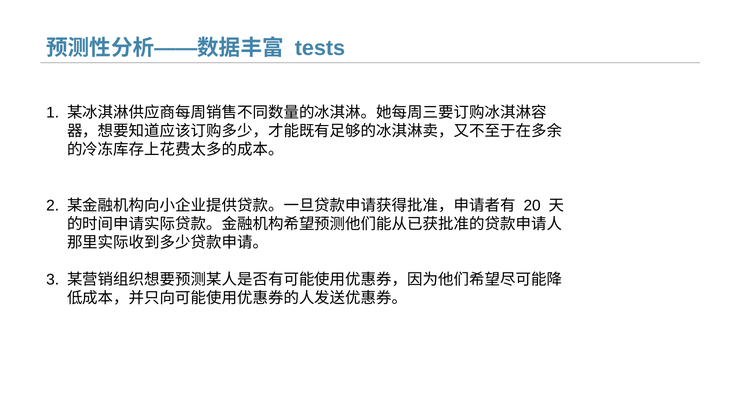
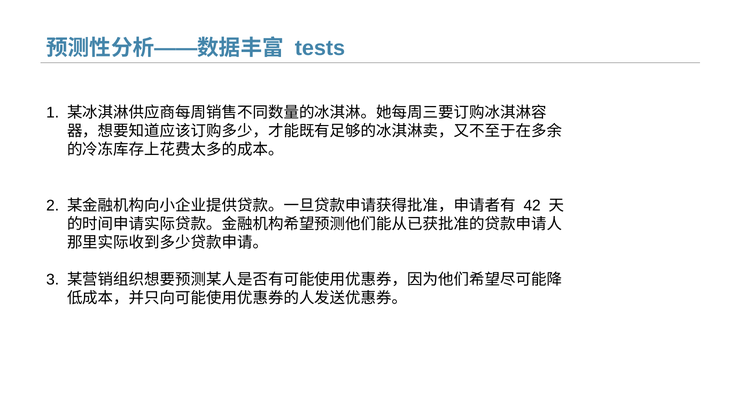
20: 20 -> 42 (532, 205)
